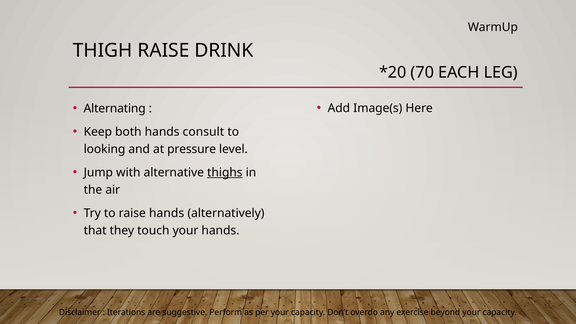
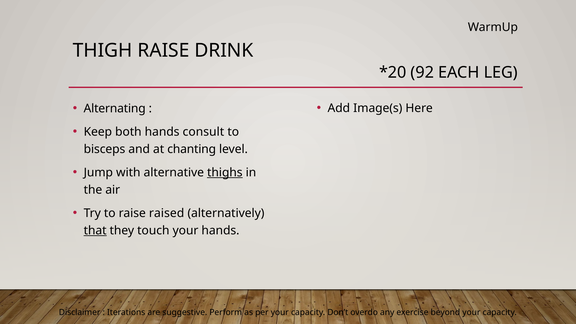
70: 70 -> 92 (422, 72)
looking: looking -> bisceps (104, 149)
pressure: pressure -> chanting (192, 149)
raise hands: hands -> raised (167, 213)
that underline: none -> present (95, 230)
